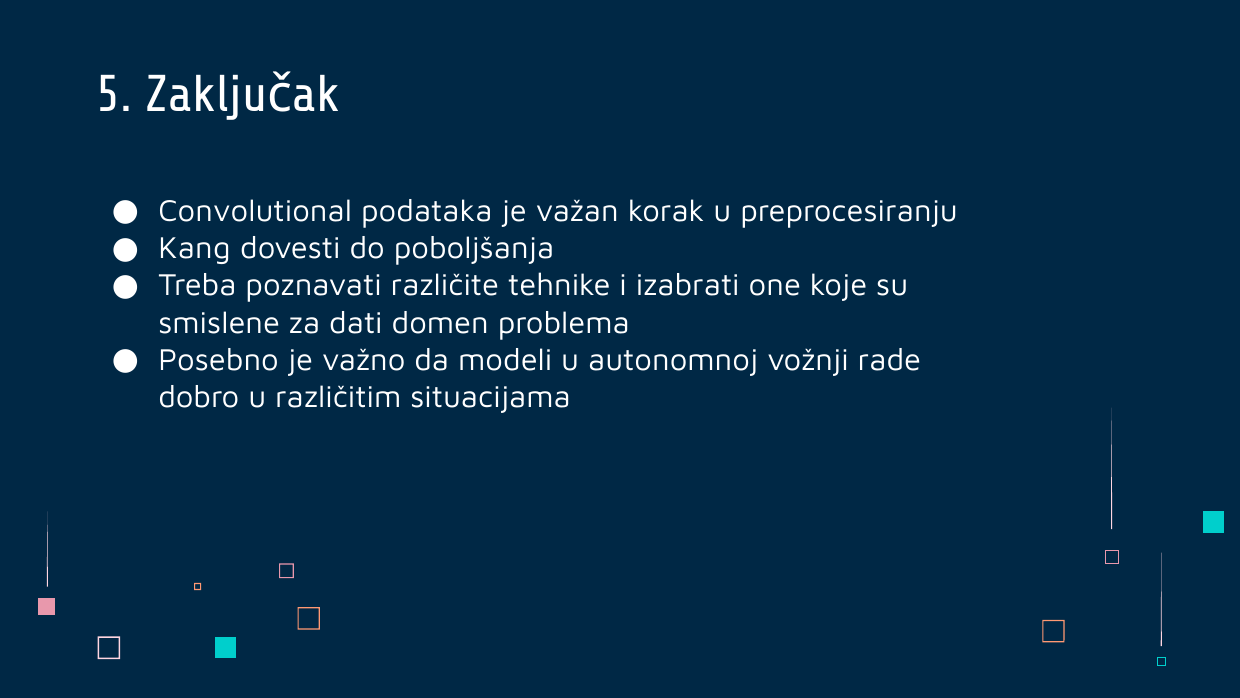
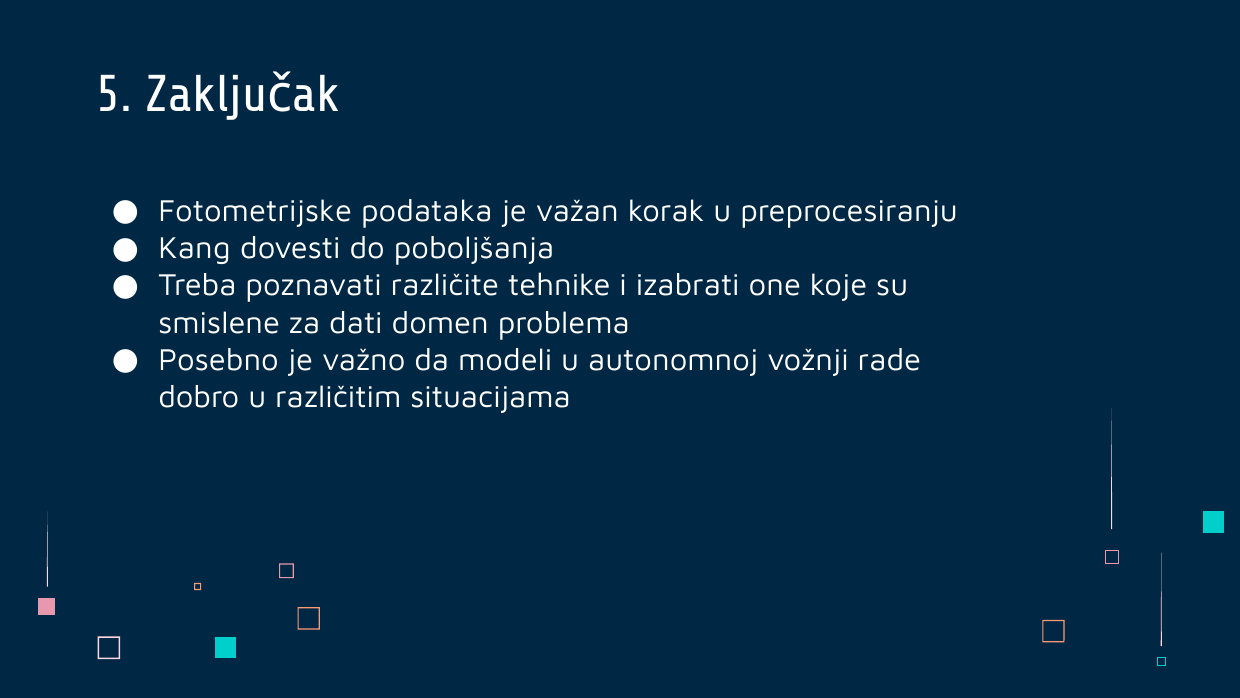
Convolutional: Convolutional -> Fotometrijske (255, 211)
